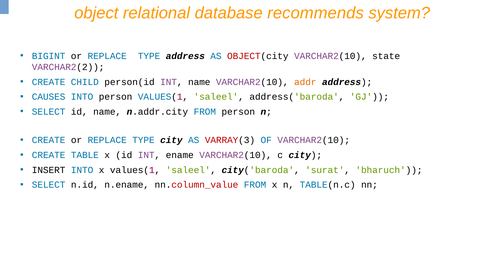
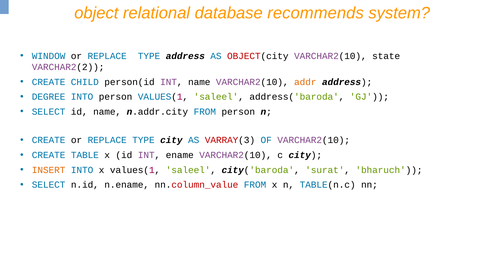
BIGINT: BIGINT -> WINDOW (49, 56)
CAUSES: CAUSES -> DEGREE (49, 97)
INSERT colour: black -> orange (49, 170)
